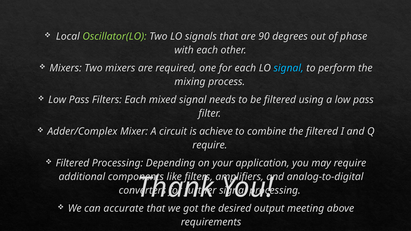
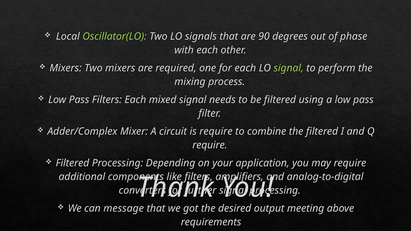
signal colour: light blue -> light green (289, 68)
is achieve: achieve -> require (216, 132)
accurate: accurate -> message (124, 209)
